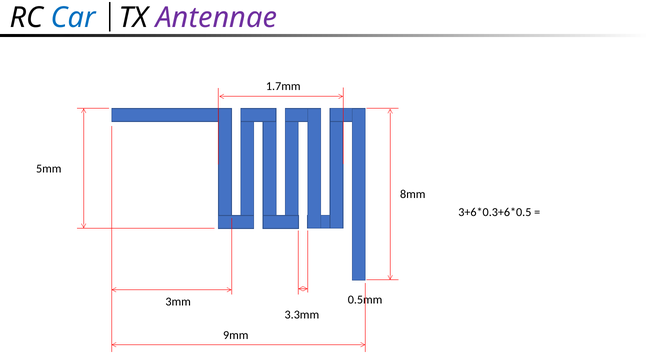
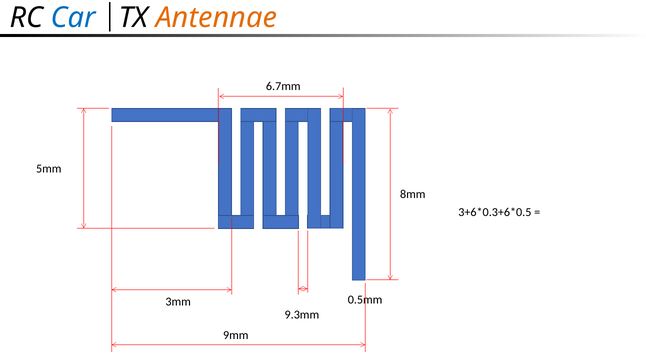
Antennae colour: purple -> orange (216, 18)
1.7mm: 1.7mm -> 6.7mm (283, 86)
3.3mm: 3.3mm -> 9.3mm (302, 315)
